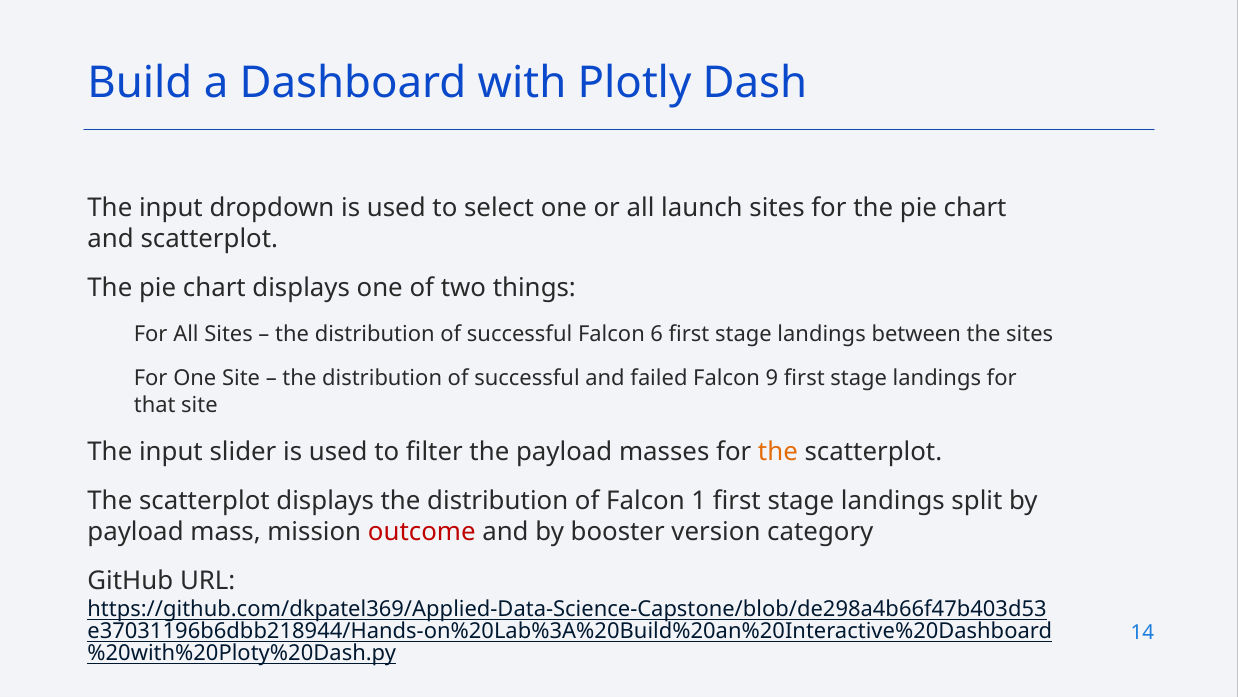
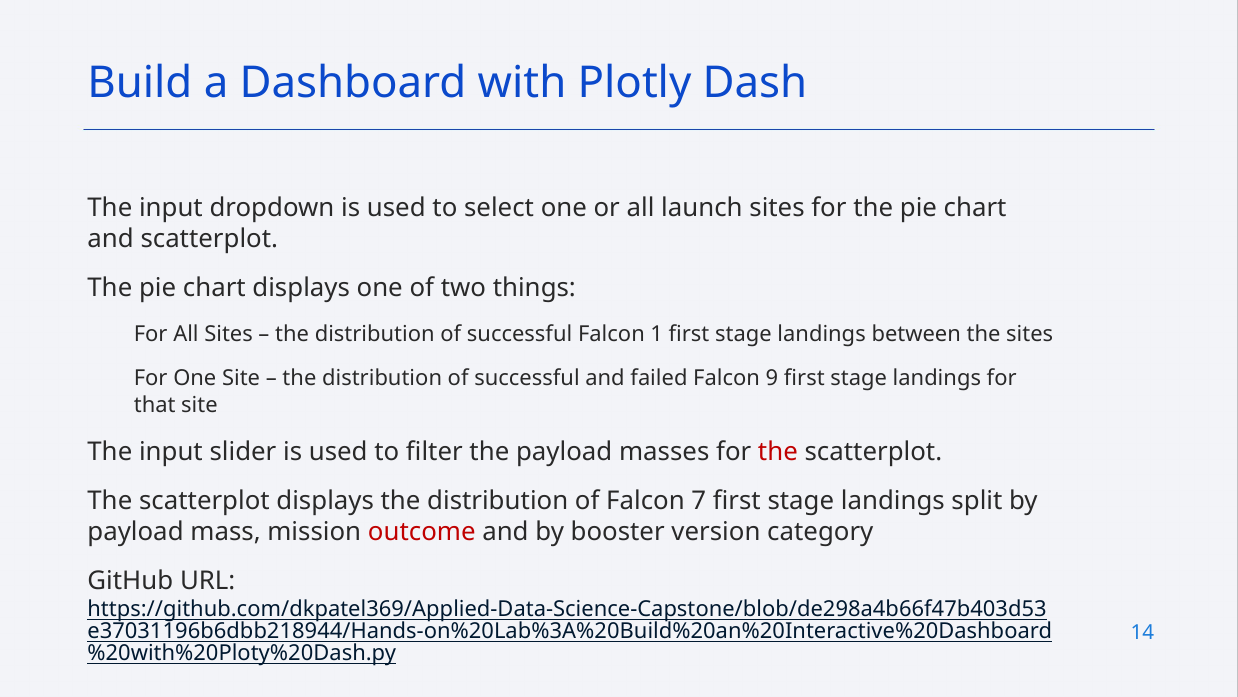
6: 6 -> 1 (657, 334)
the colour: orange -> red (778, 451)
1: 1 -> 7 (699, 500)
